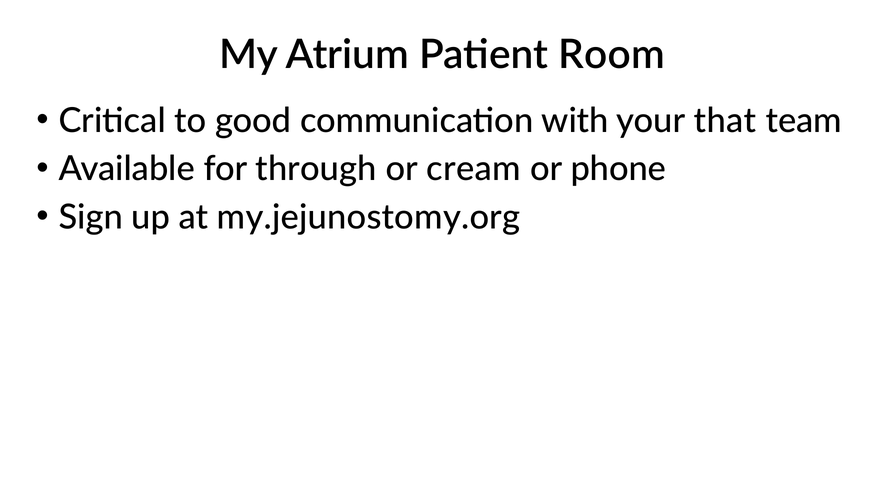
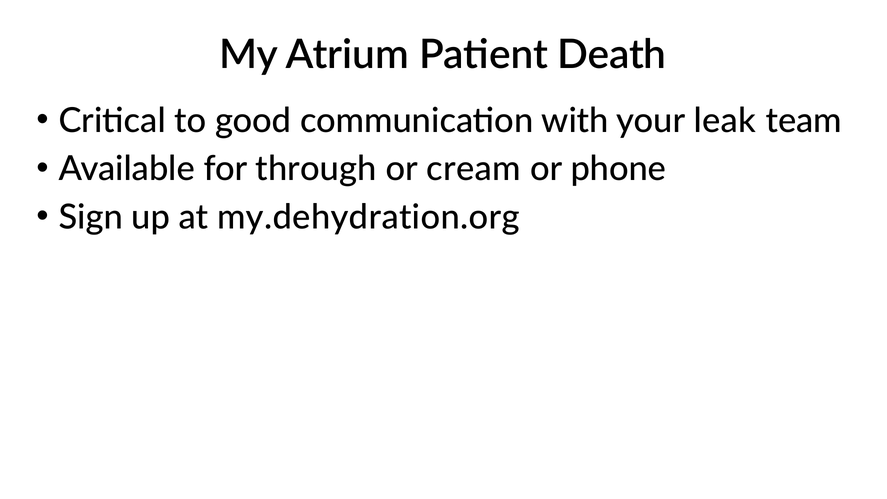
Room: Room -> Death (612, 55)
that: that -> leak (725, 121)
my.jejunostomy.org: my.jejunostomy.org -> my.dehydration.org (368, 217)
